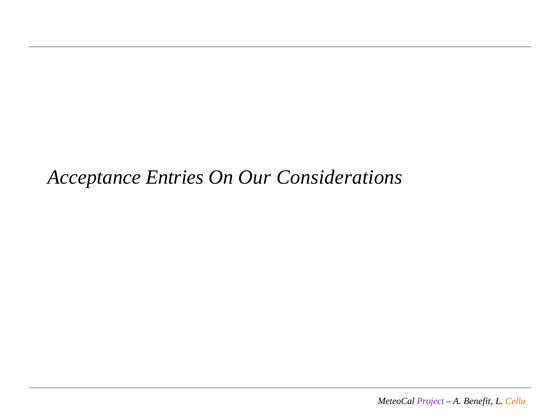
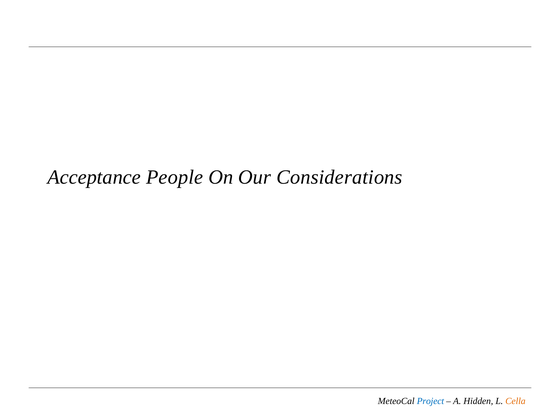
Entries: Entries -> People (175, 177)
Project colour: purple -> blue (430, 401)
Benefit: Benefit -> Hidden (478, 401)
